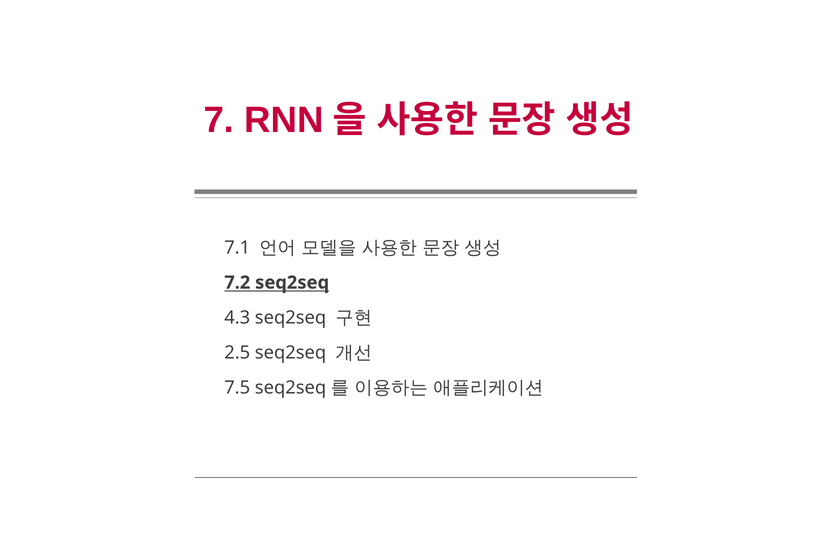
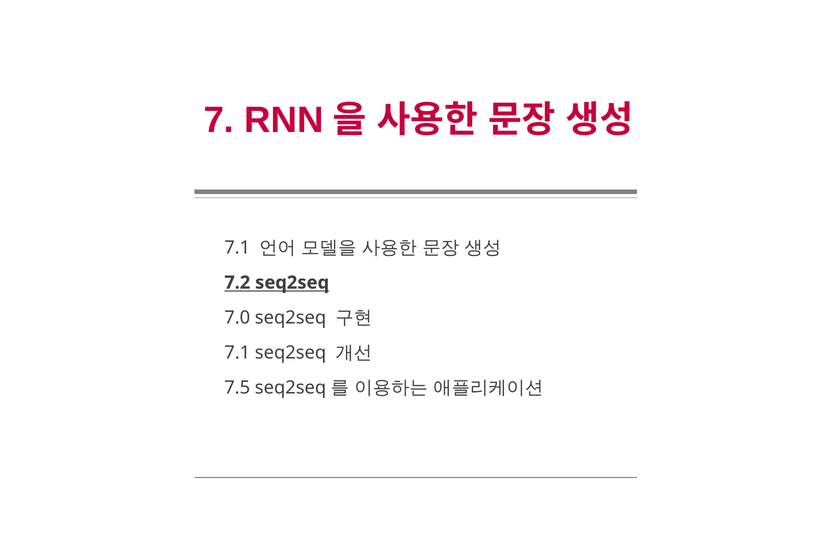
4.3: 4.3 -> 7.0 (237, 318)
2.5: 2.5 -> 7.1 (237, 353)
